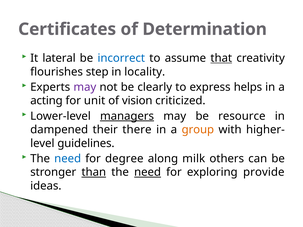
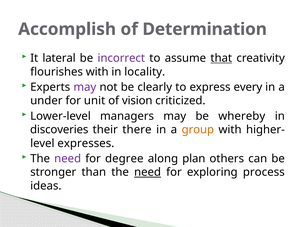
Certificates: Certificates -> Accomplish (67, 29)
incorrect colour: blue -> purple (121, 58)
flourishes step: step -> with (97, 72)
helps: helps -> every (248, 87)
acting: acting -> under (46, 101)
managers underline: present -> none (127, 116)
resource: resource -> whereby (242, 116)
dampened: dampened -> discoveries (59, 130)
guidelines: guidelines -> expresses (86, 143)
need colour: blue -> purple (68, 159)
milk: milk -> plan (194, 159)
than underline: present -> none (94, 172)
provide: provide -> process (264, 172)
